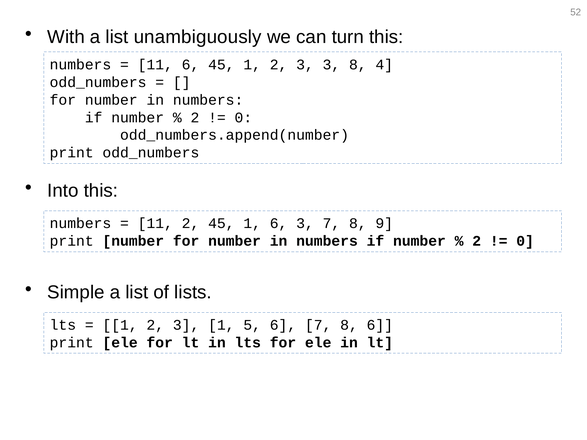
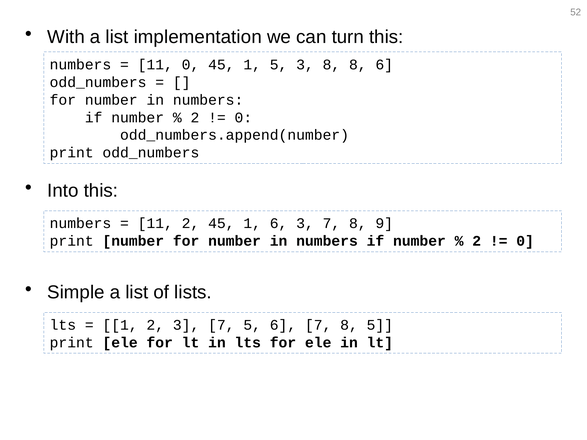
unambiguously: unambiguously -> implementation (198, 37)
11 6: 6 -> 0 (191, 65)
45 1 2: 2 -> 5 (279, 65)
3 3: 3 -> 8 (331, 65)
8 4: 4 -> 6 (384, 65)
2 3 1: 1 -> 7 (221, 325)
8 6: 6 -> 5 (380, 325)
